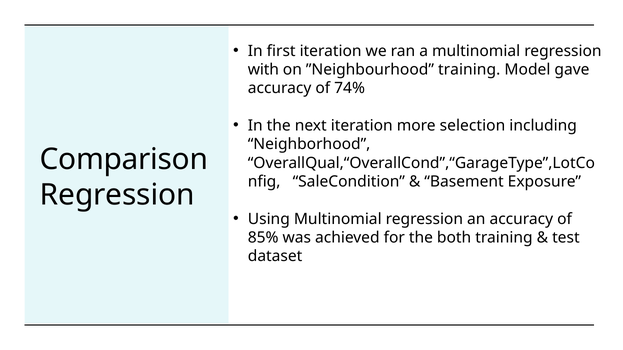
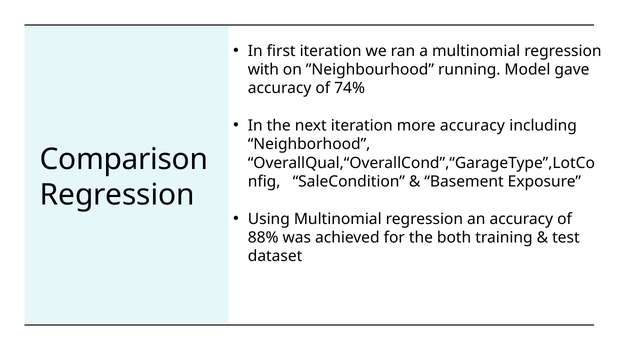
”Neighbourhood training: training -> running (469, 70)
more selection: selection -> accuracy (472, 126)
85%: 85% -> 88% (263, 238)
